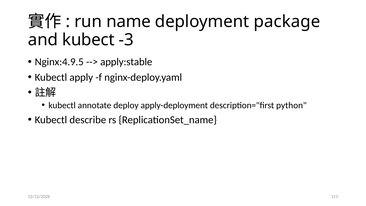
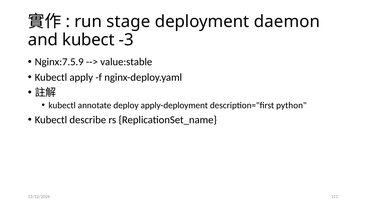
name: name -> stage (128, 22)
package: package -> daemon (287, 22)
Nginx:4.9.5: Nginx:4.9.5 -> Nginx:7.5.9 (59, 62)
apply:stable: apply:stable -> value:stable (126, 62)
